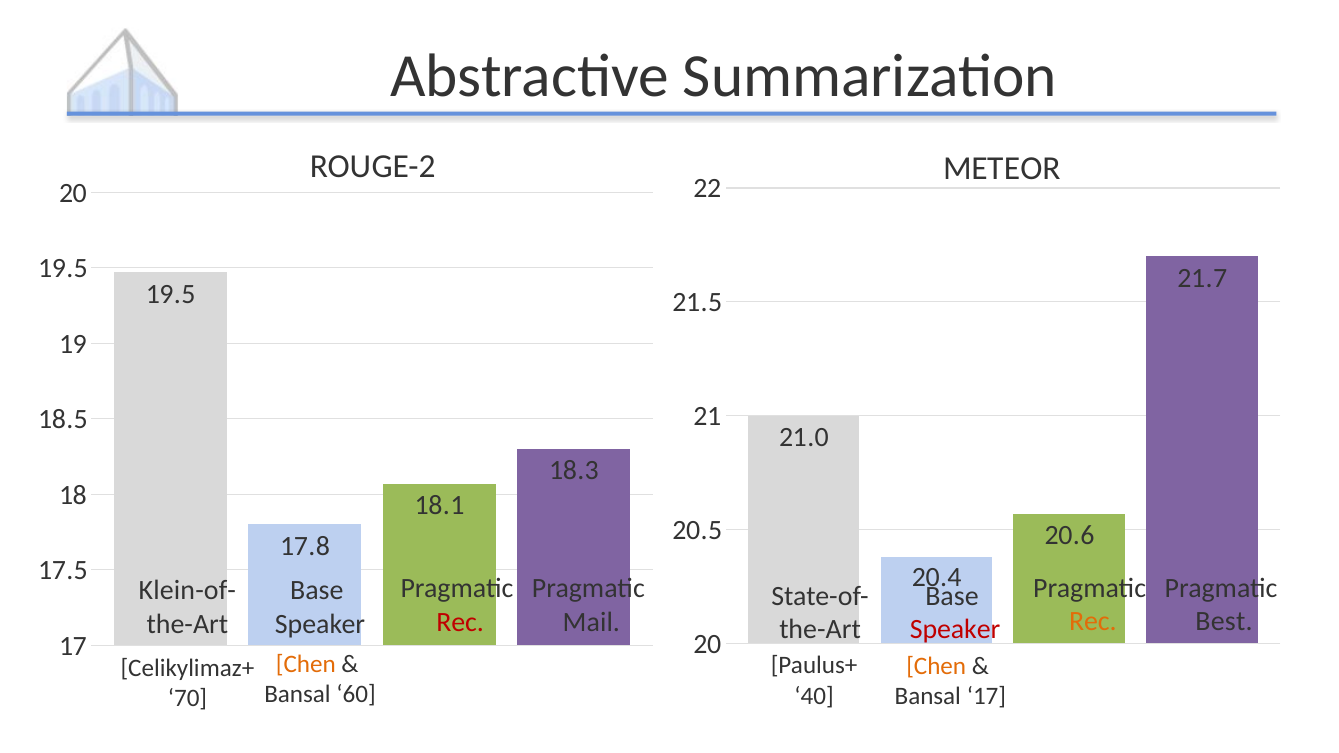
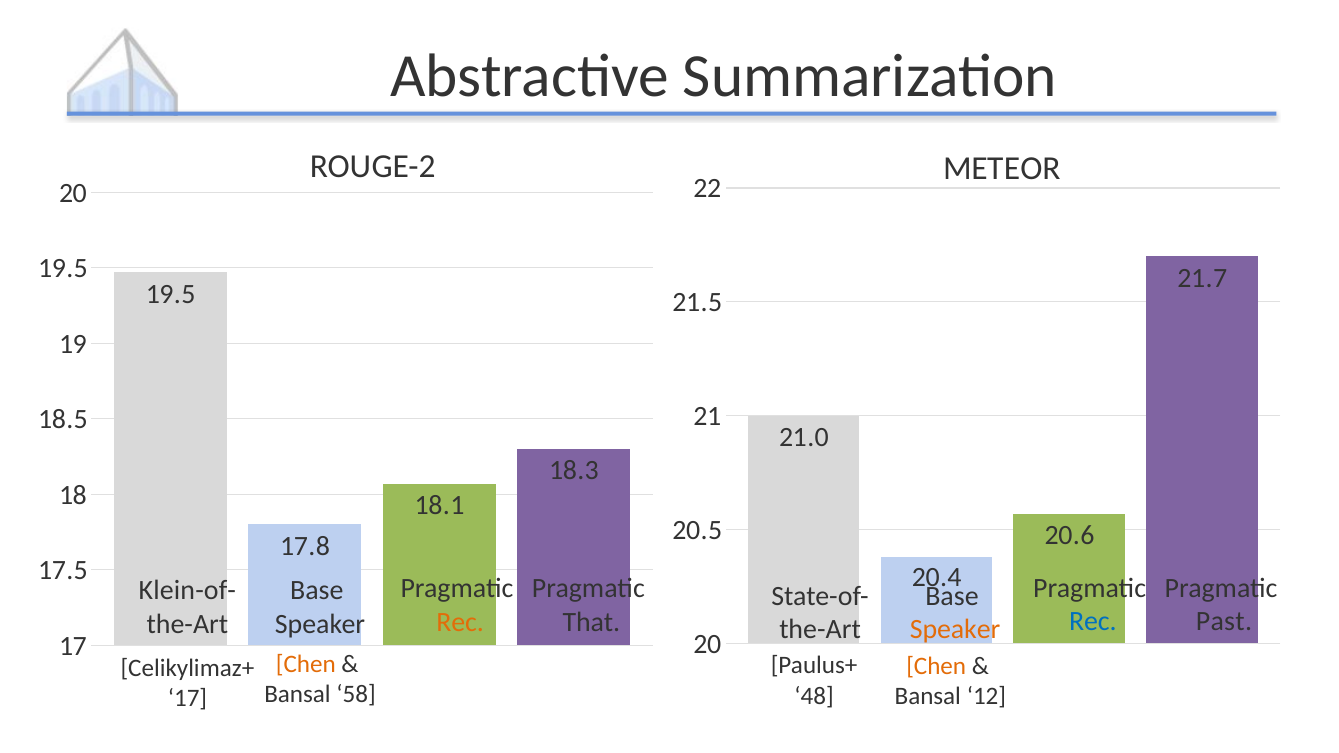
Rec colour: orange -> blue (1093, 622)
Best: Best -> Past (1224, 622)
Rec colour: red -> orange (460, 622)
Mail: Mail -> That (591, 622)
Speaker colour: red -> orange (955, 630)
60: 60 -> 58 (356, 695)
40: 40 -> 48 (814, 696)
Bansal 17: 17 -> 12 (986, 696)
70: 70 -> 17 (188, 698)
